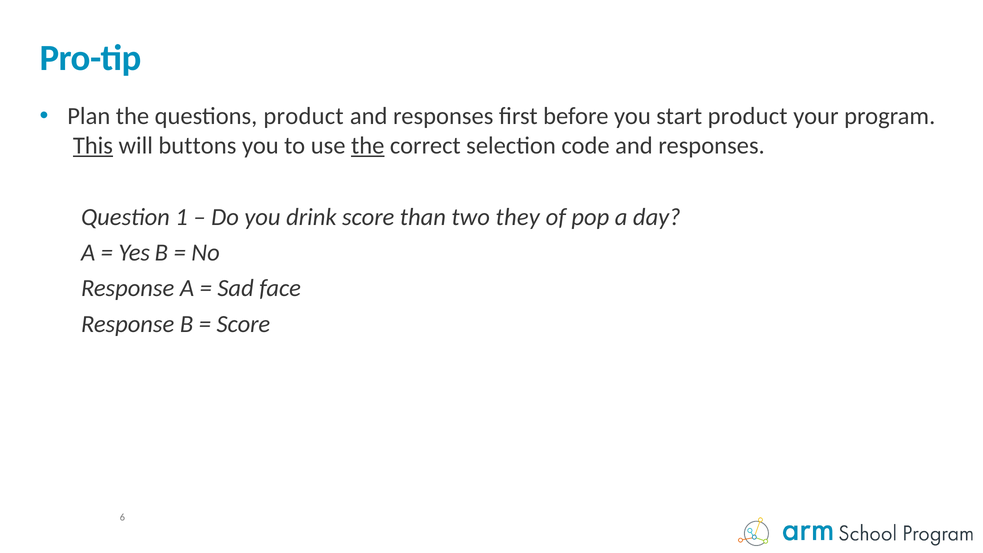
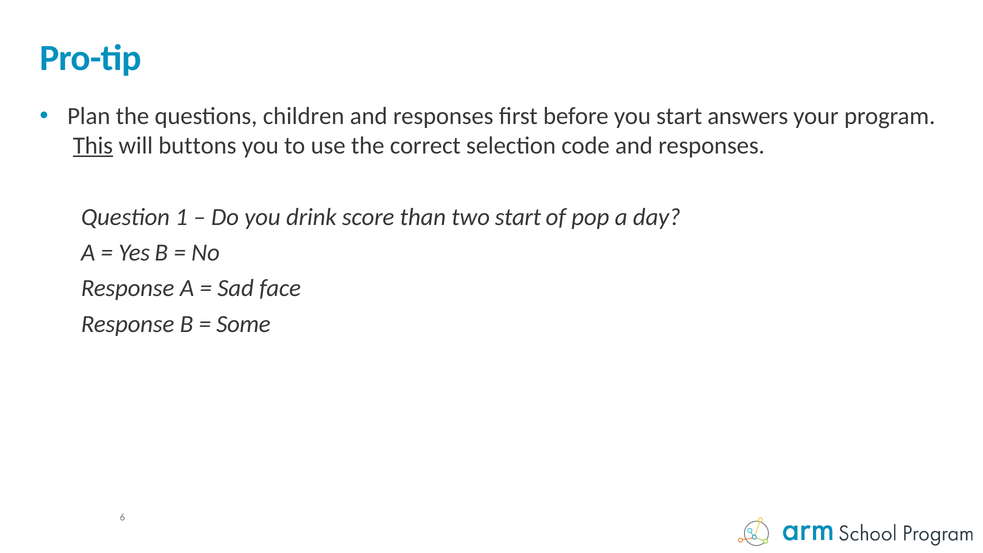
questions product: product -> children (304, 116)
start product: product -> answers (748, 116)
the underline: present -> none (368, 146)
two they: they -> start (518, 217)
Score: Score -> Some (243, 324)
